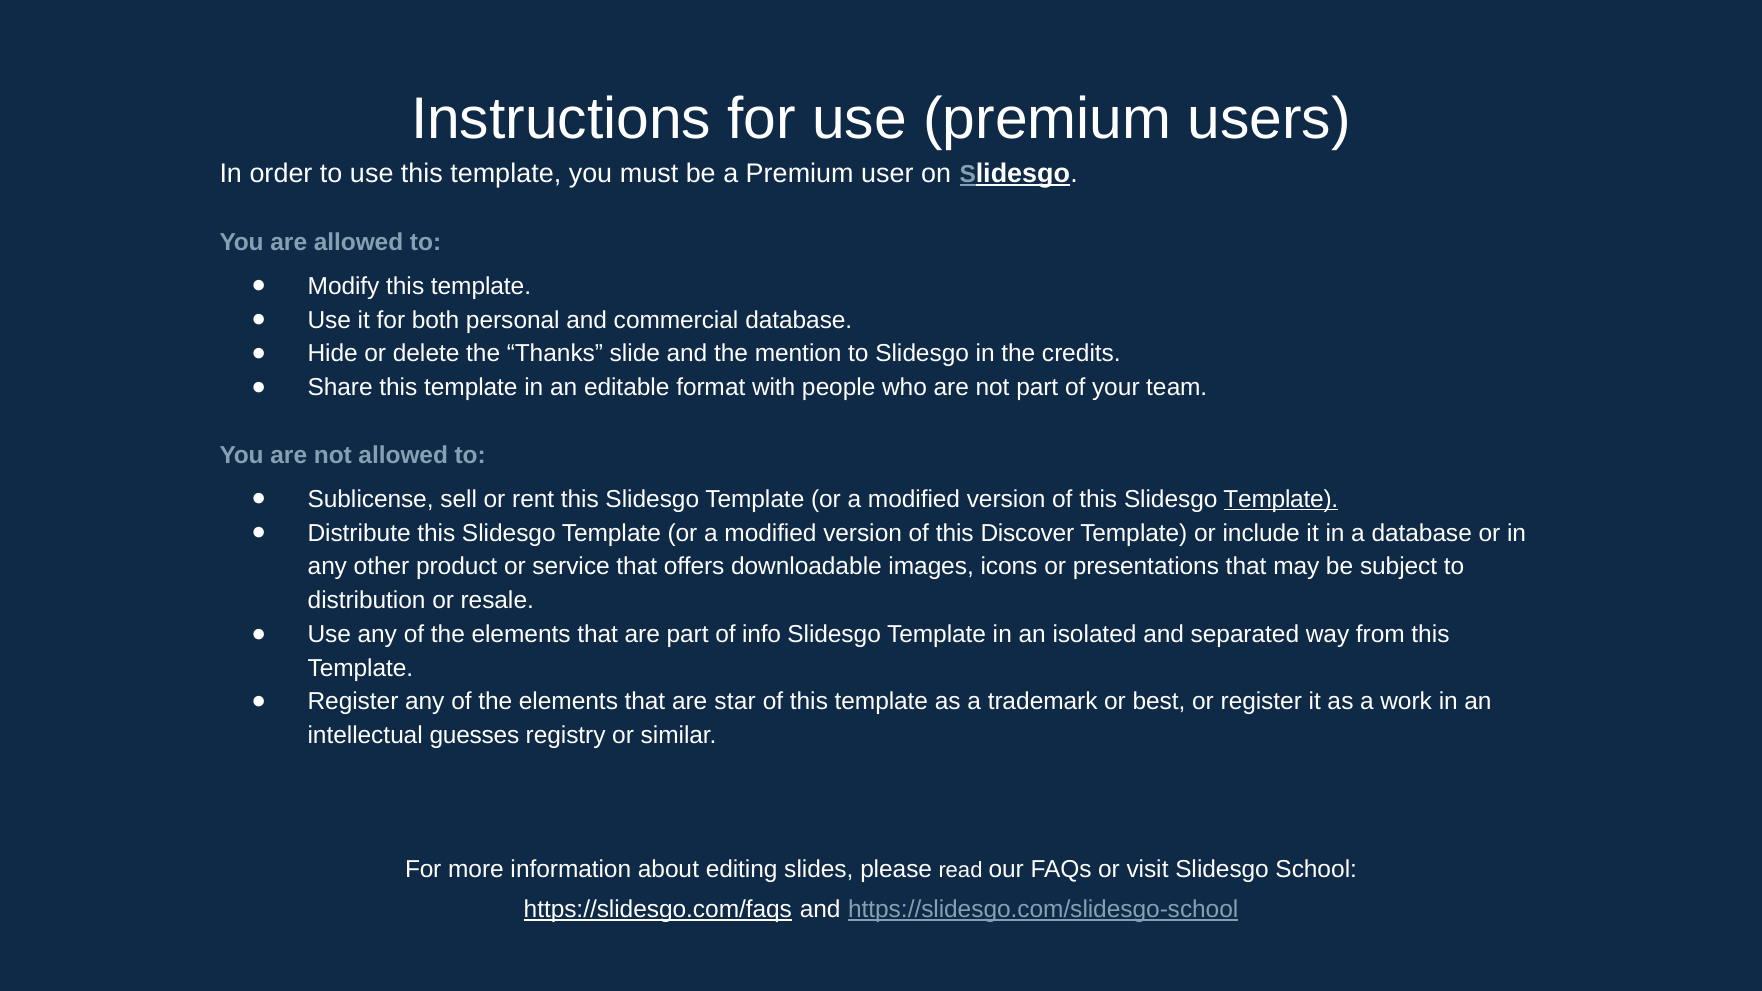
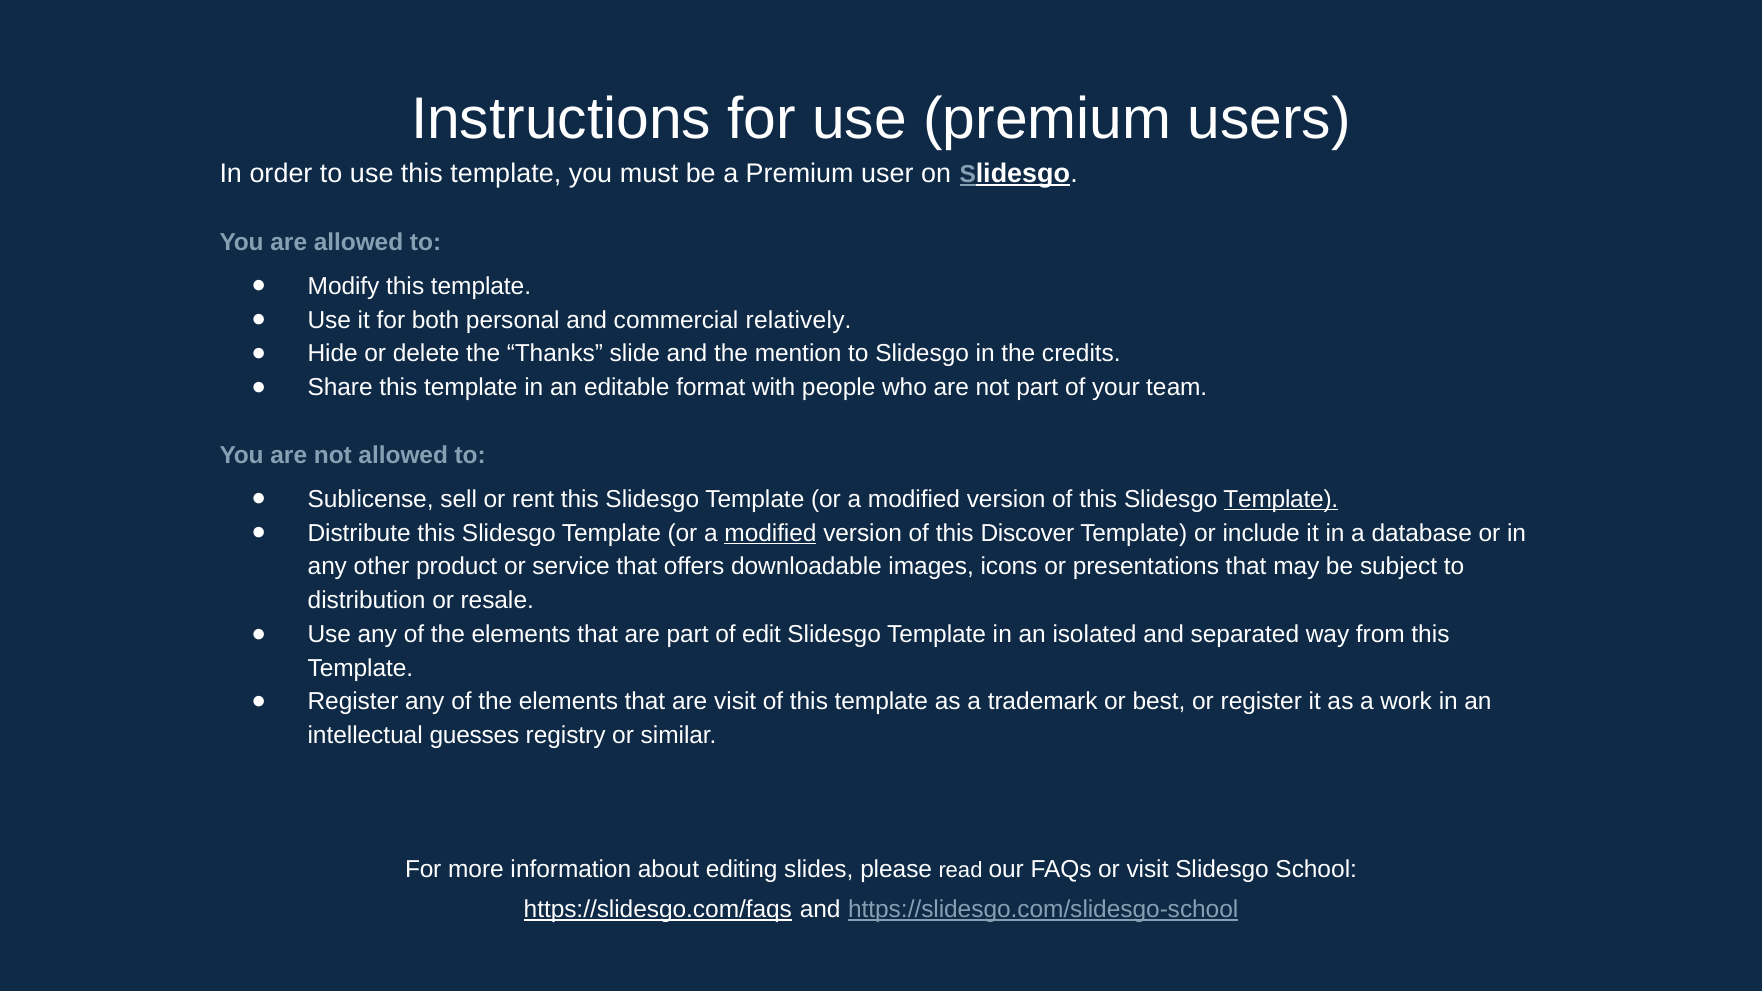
commercial database: database -> relatively (799, 320)
modified underline: none -> present (770, 533)
info: info -> edit (762, 634)
are star: star -> visit (735, 702)
